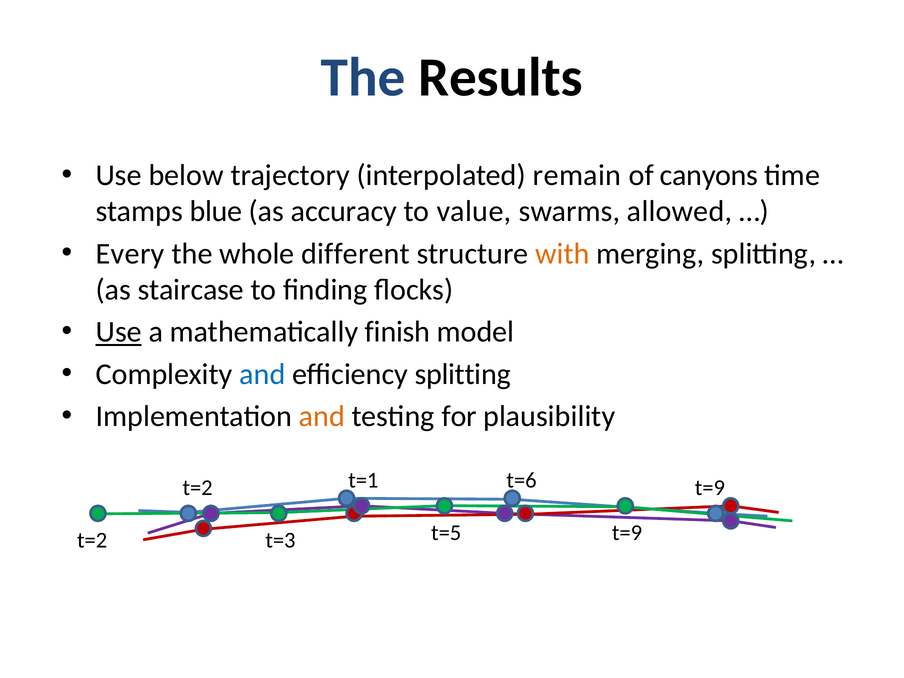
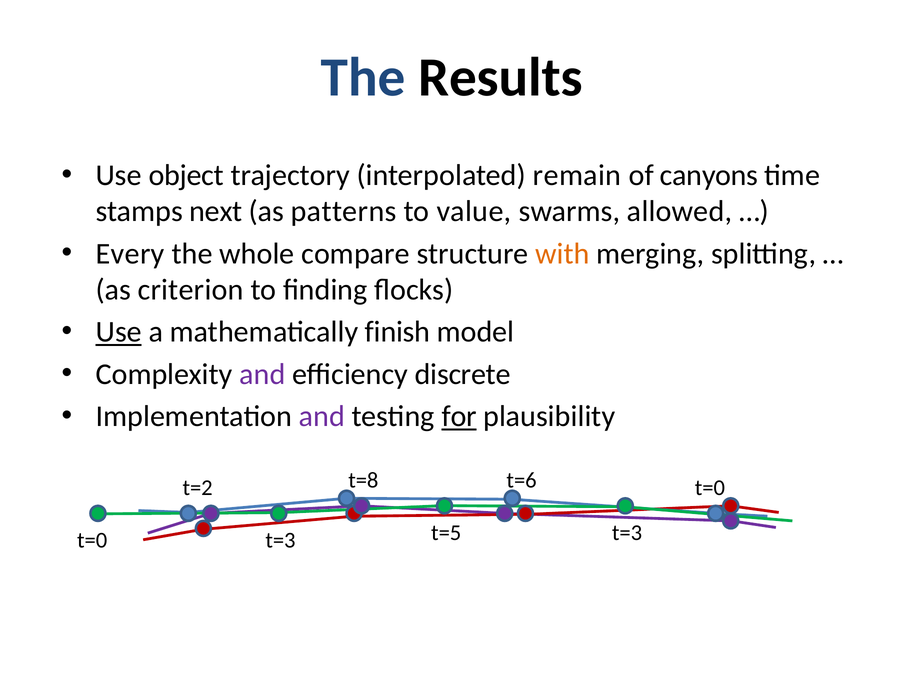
below: below -> object (186, 175)
blue: blue -> next (216, 212)
accuracy: accuracy -> patterns (344, 212)
different: different -> compare (356, 254)
staircase: staircase -> criterion (191, 290)
and colour: blue -> purple (262, 374)
efficiency splitting: splitting -> discrete (463, 374)
and colour: orange -> purple (322, 416)
for underline: none -> present (459, 416)
t=1: t=1 -> t=8 (363, 480)
t=6 t=9: t=9 -> t=0 (710, 488)
t=2: t=2 -> t=0 (92, 540)
t=5 t=9: t=9 -> t=3 (627, 533)
